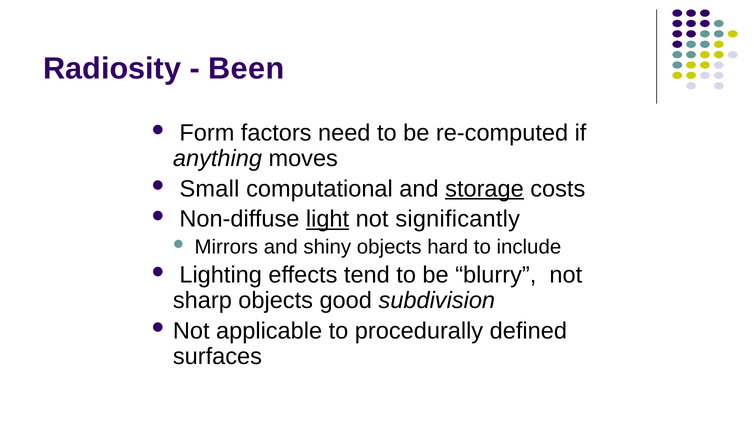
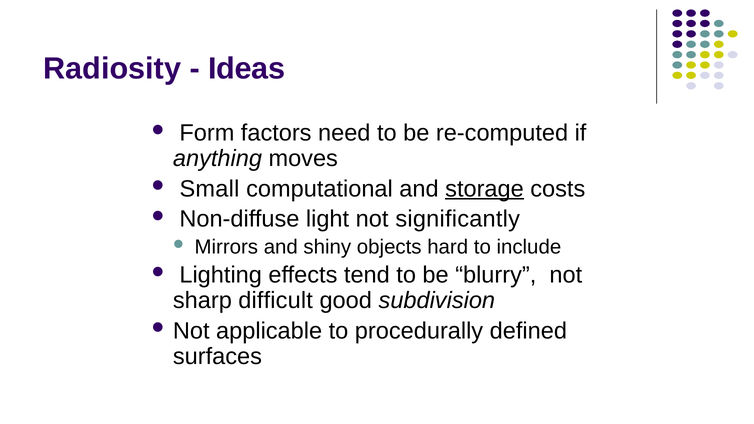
Been: Been -> Ideas (247, 69)
light underline: present -> none (328, 219)
sharp objects: objects -> difficult (276, 301)
